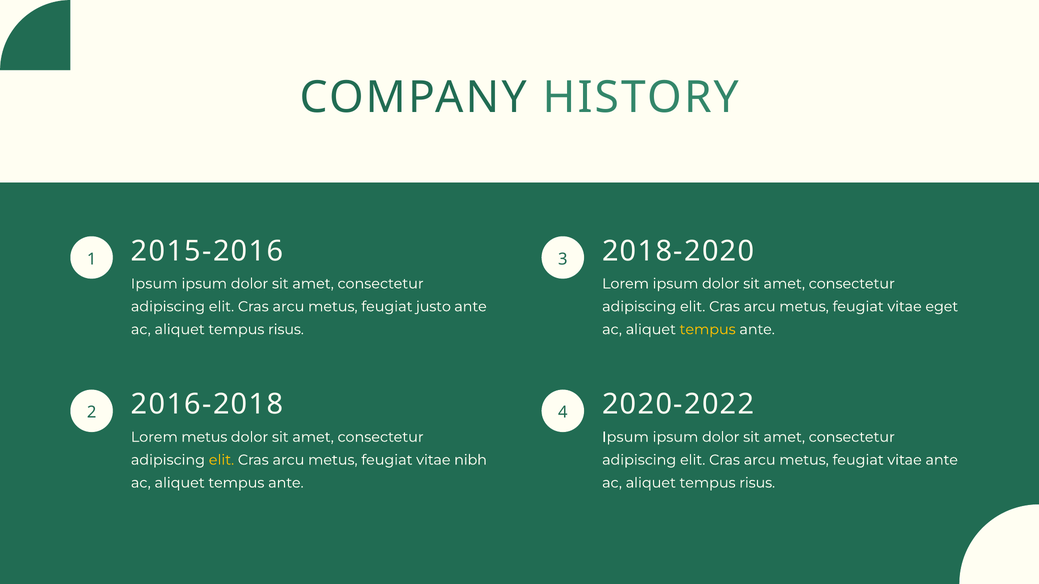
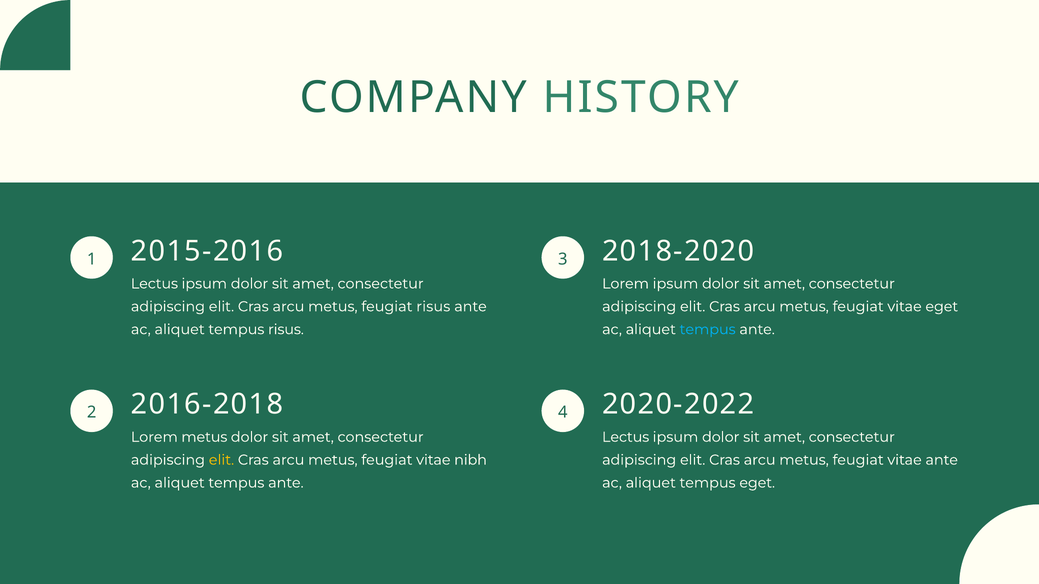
Ipsum: Ipsum -> Lectus (154, 284)
feugiat justo: justo -> risus (433, 307)
tempus colour: yellow -> light blue (708, 330)
Ipsum: Ipsum -> Lectus (626, 437)
risus: risus -> eget (757, 483)
